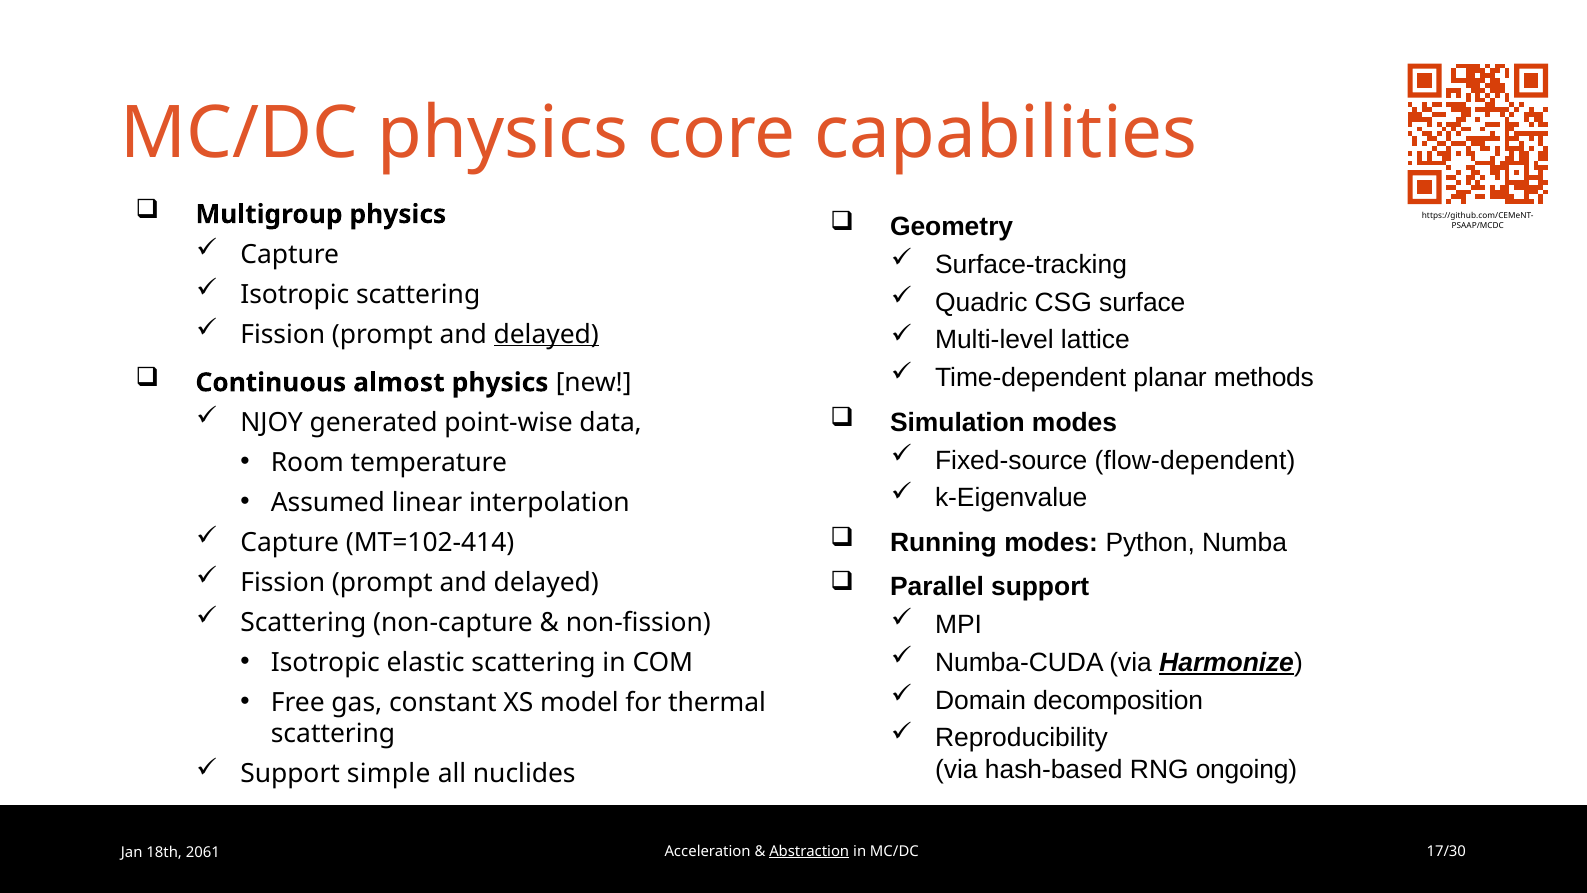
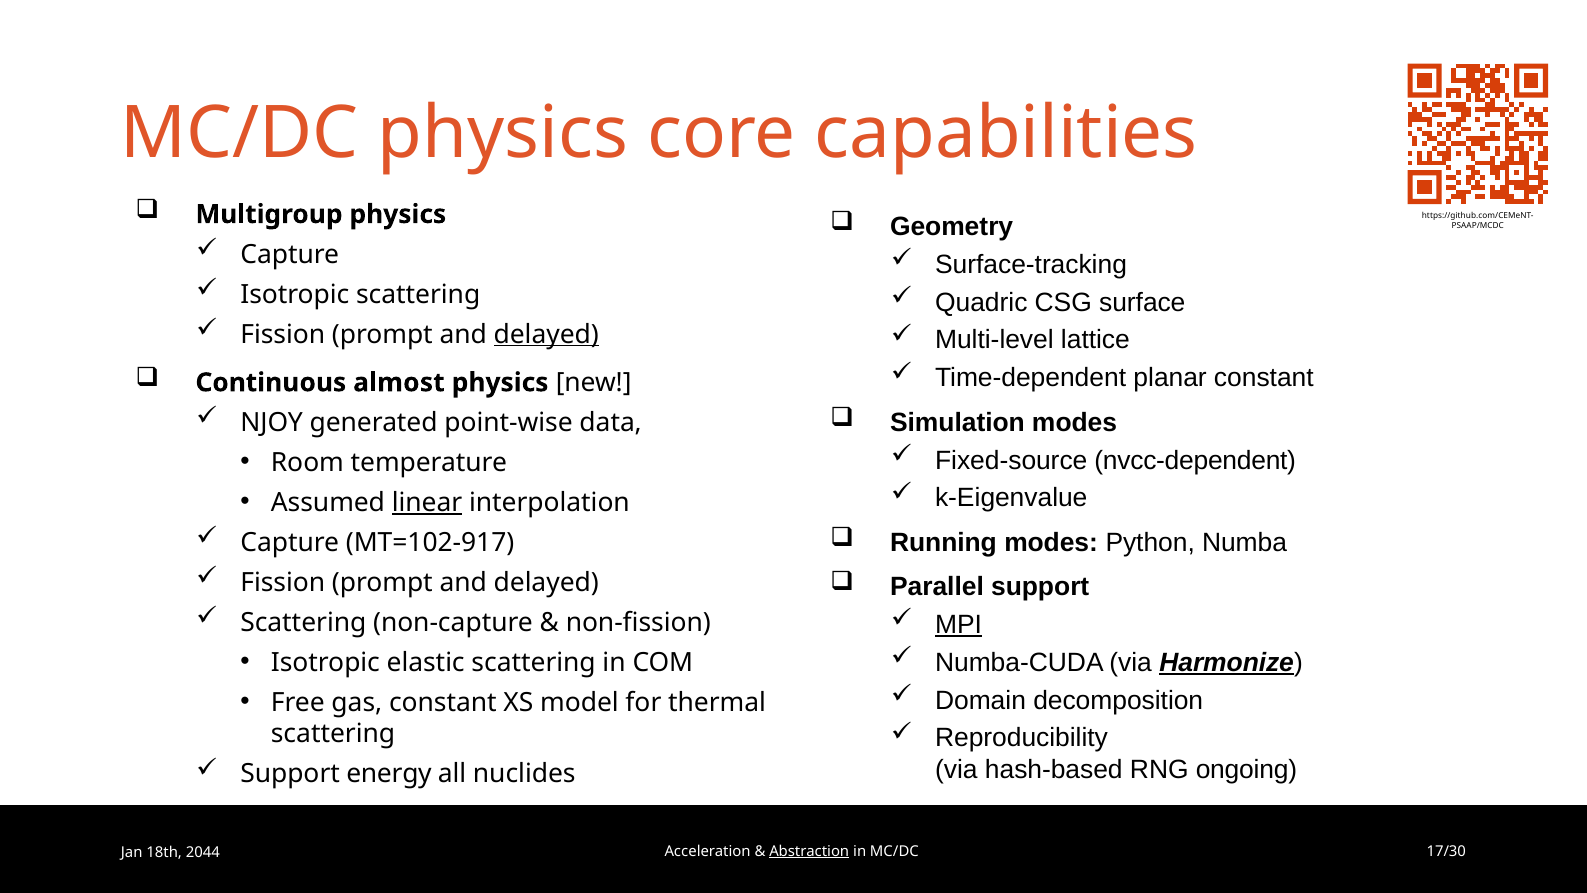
planar methods: methods -> constant (1264, 378)
flow-dependent: flow-dependent -> nvcc-dependent (1195, 460)
linear underline: none -> present (427, 502)
MT=102-414: MT=102-414 -> MT=102-917 (430, 542)
MPI underline: none -> present (959, 624)
simple: simple -> energy (389, 774)
2061: 2061 -> 2044 (203, 852)
